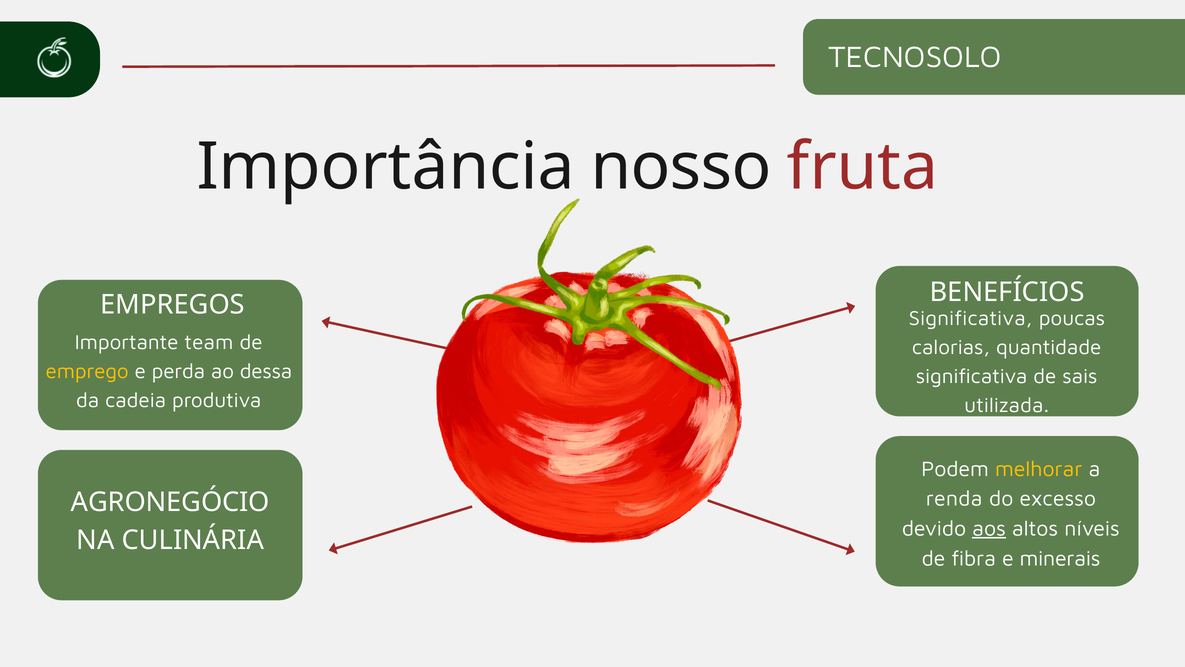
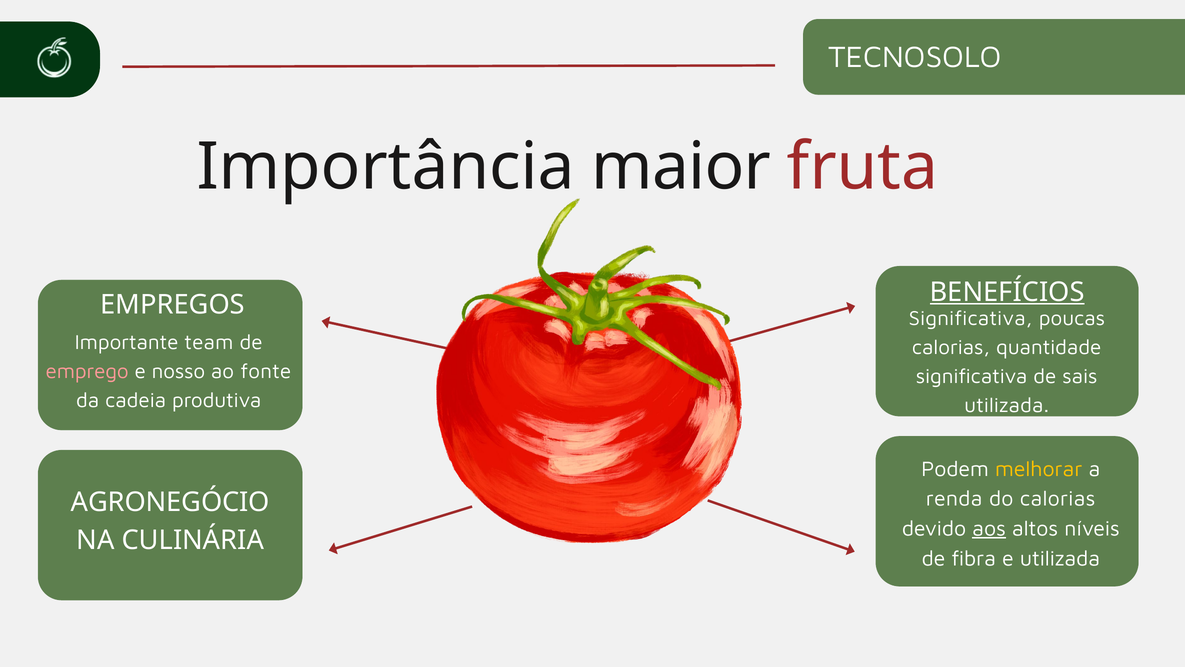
nosso: nosso -> maior (681, 167)
BENEFÍCIOS underline: none -> present (1007, 292)
emprego colour: yellow -> pink (87, 371)
perda: perda -> nosso (178, 371)
dessa: dessa -> fonte (266, 371)
do excesso: excesso -> calorias (1058, 499)
e minerais: minerais -> utilizada (1060, 558)
